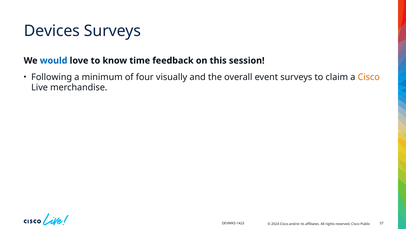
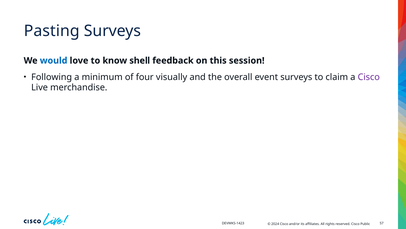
Devices: Devices -> Pasting (52, 31)
time: time -> shell (140, 60)
Cisco colour: orange -> purple (369, 77)
